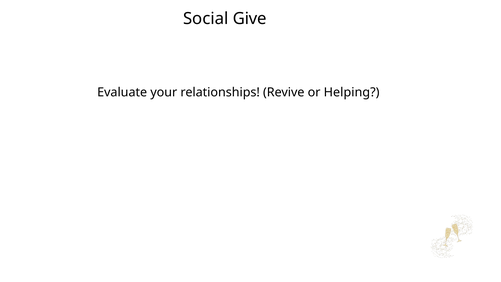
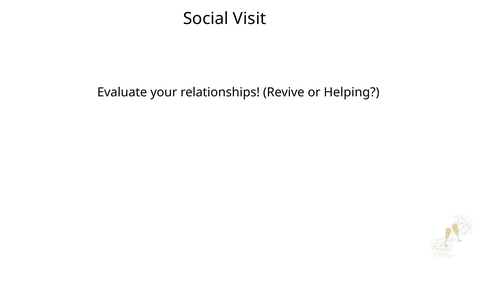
Give: Give -> Visit (250, 18)
